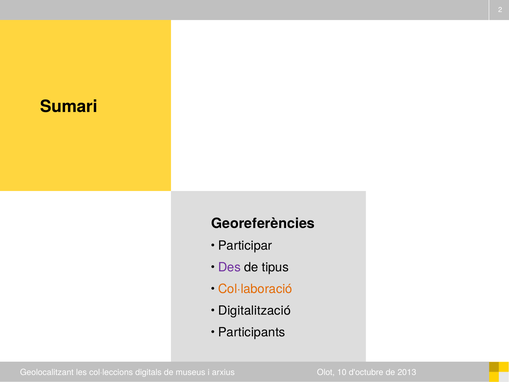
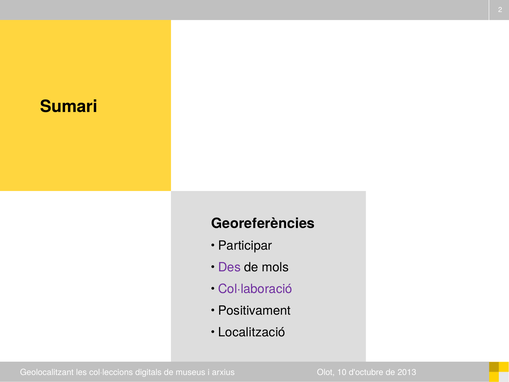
tipus: tipus -> mols (275, 267)
Col·laboració colour: orange -> purple (255, 289)
Digitalització: Digitalització -> Positivament (254, 311)
Participants: Participants -> Localització (252, 332)
